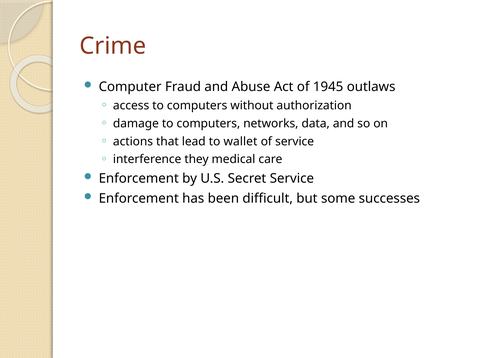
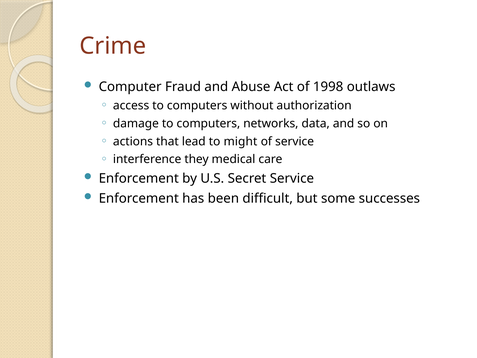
1945: 1945 -> 1998 (328, 87)
wallet: wallet -> might (240, 141)
